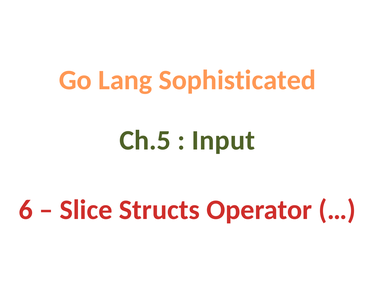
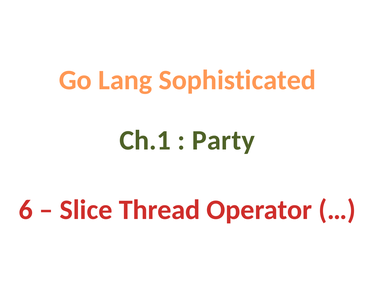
Ch.5: Ch.5 -> Ch.1 (145, 141)
Input: Input -> Party (223, 141)
Structs: Structs -> Thread (160, 210)
